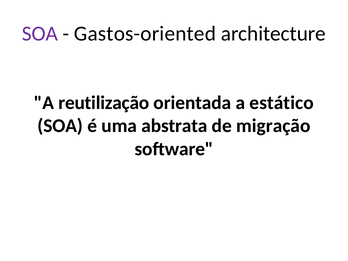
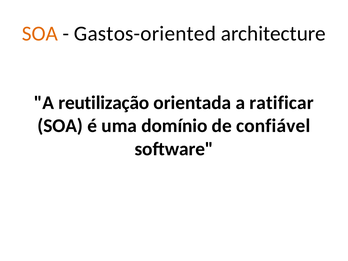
SOA colour: purple -> orange (40, 34)
estático: estático -> ratificar (282, 103)
abstrata: abstrata -> domínio (174, 126)
migração: migração -> confiável (273, 126)
